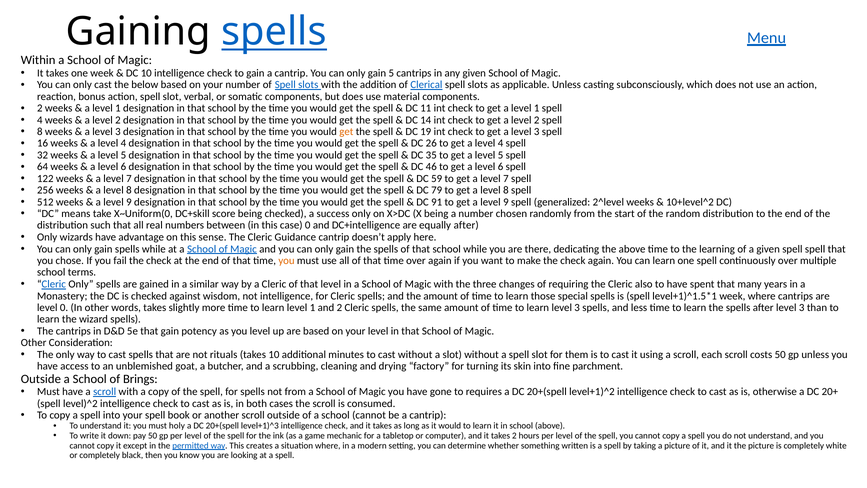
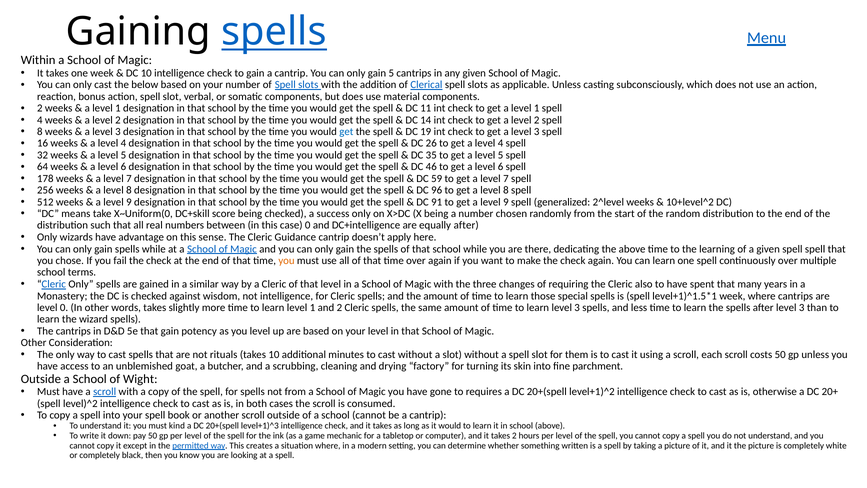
get colour: orange -> blue (346, 132)
122: 122 -> 178 (45, 178)
79: 79 -> 96 (437, 190)
Brings: Brings -> Wight (140, 379)
holy: holy -> kind (177, 426)
